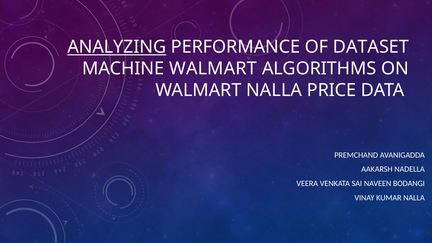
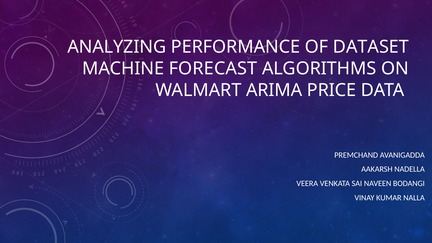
ANALYZING underline: present -> none (117, 47)
MACHINE WALMART: WALMART -> FORECAST (213, 69)
WALMART NALLA: NALLA -> ARIMA (274, 90)
